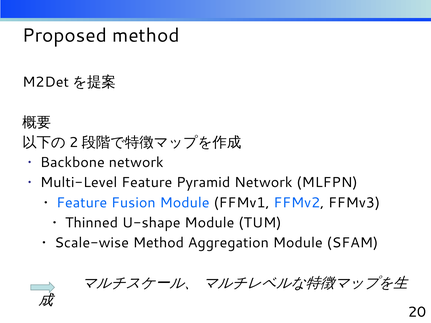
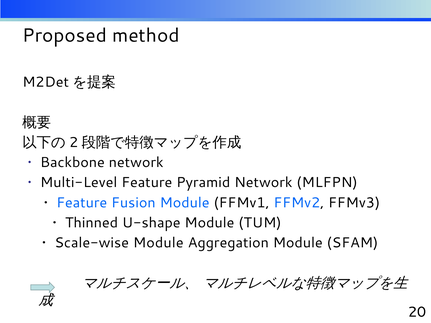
Method: Method -> Module (158, 243)
